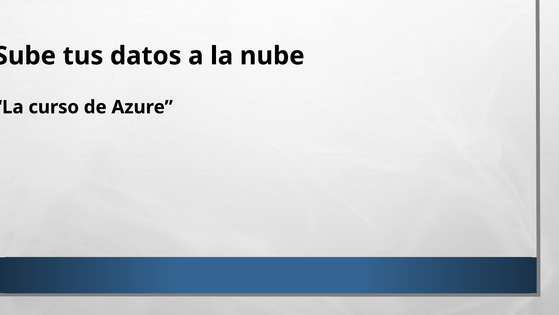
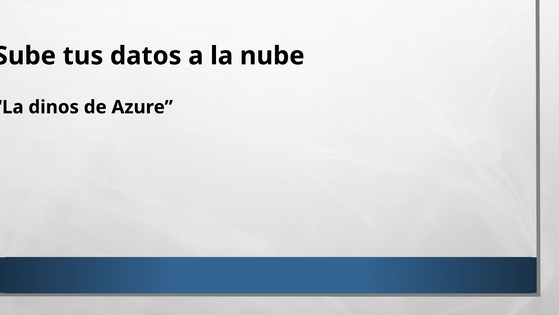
curso: curso -> dinos (54, 107)
